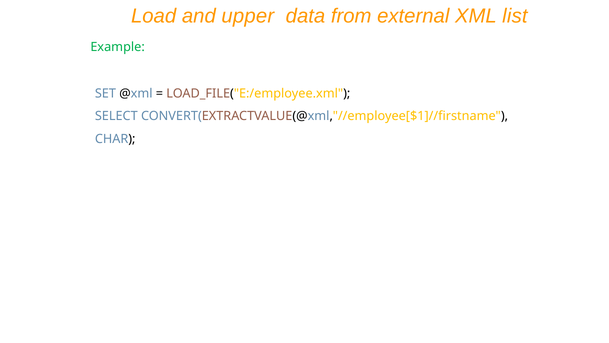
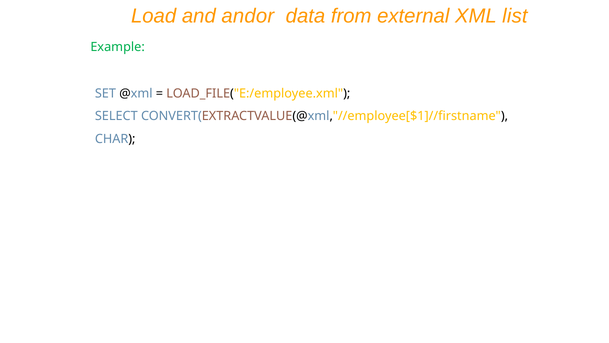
upper: upper -> andor (248, 16)
